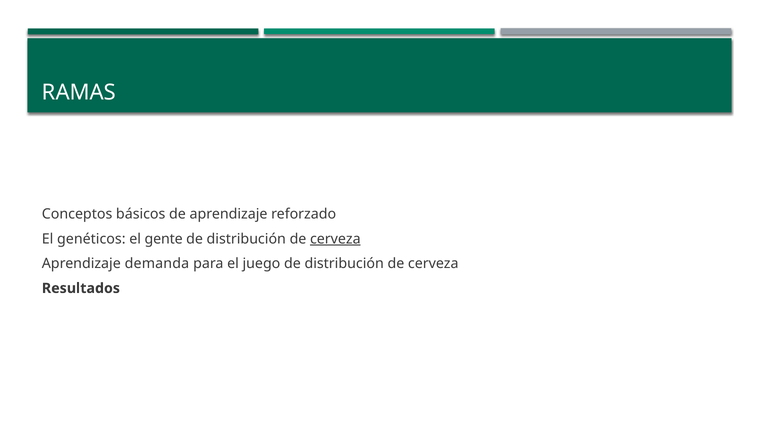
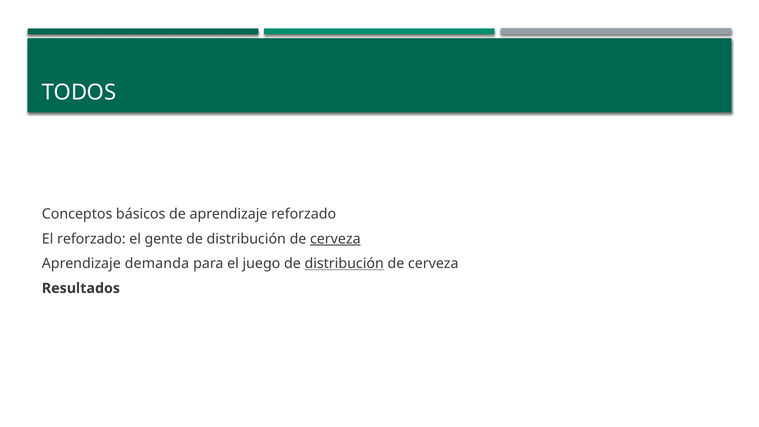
RAMAS: RAMAS -> TODOS (79, 92)
El genéticos: genéticos -> reforzado (91, 239)
distribución underline: none -> present (344, 264)
